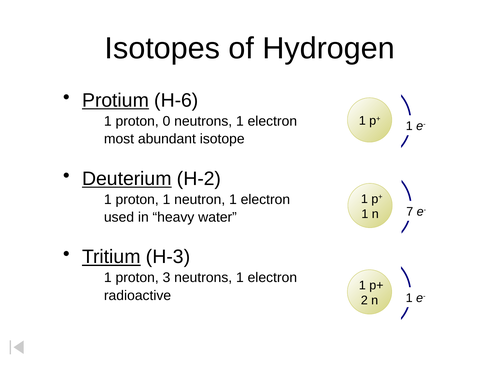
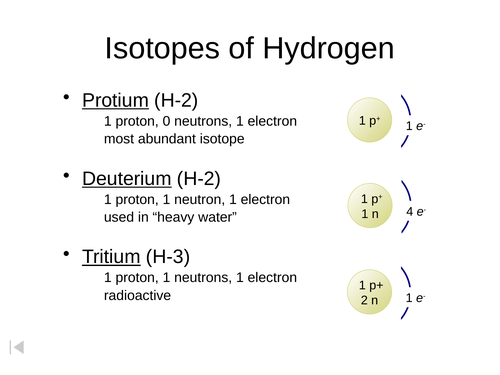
Protium H-6: H-6 -> H-2 (176, 100)
7: 7 -> 4 (410, 212)
3: 3 -> 1 (166, 278)
